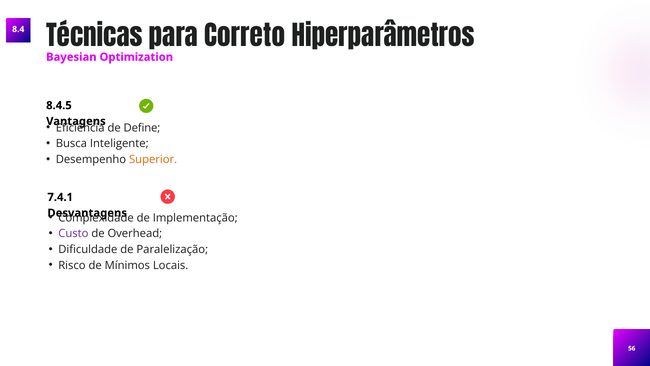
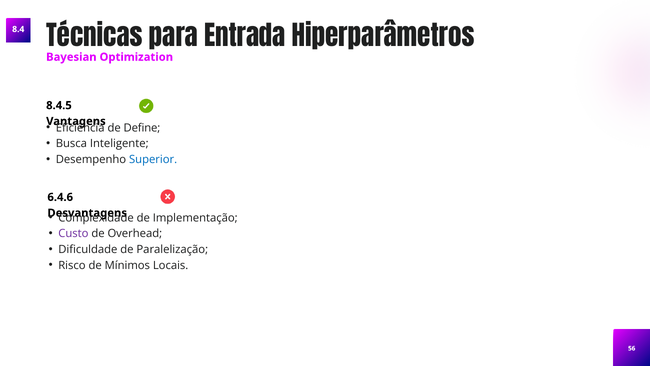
Correto: Correto -> Entrada (245, 37)
Superior colour: orange -> blue (153, 159)
7.4.1: 7.4.1 -> 6.4.6 (60, 197)
